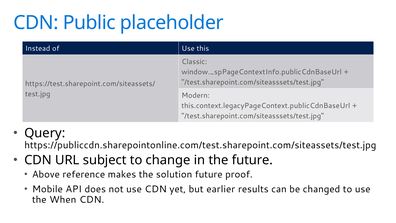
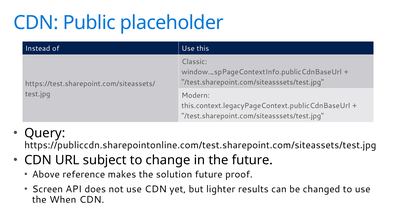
Mobile: Mobile -> Screen (47, 189)
earlier: earlier -> lighter (221, 189)
